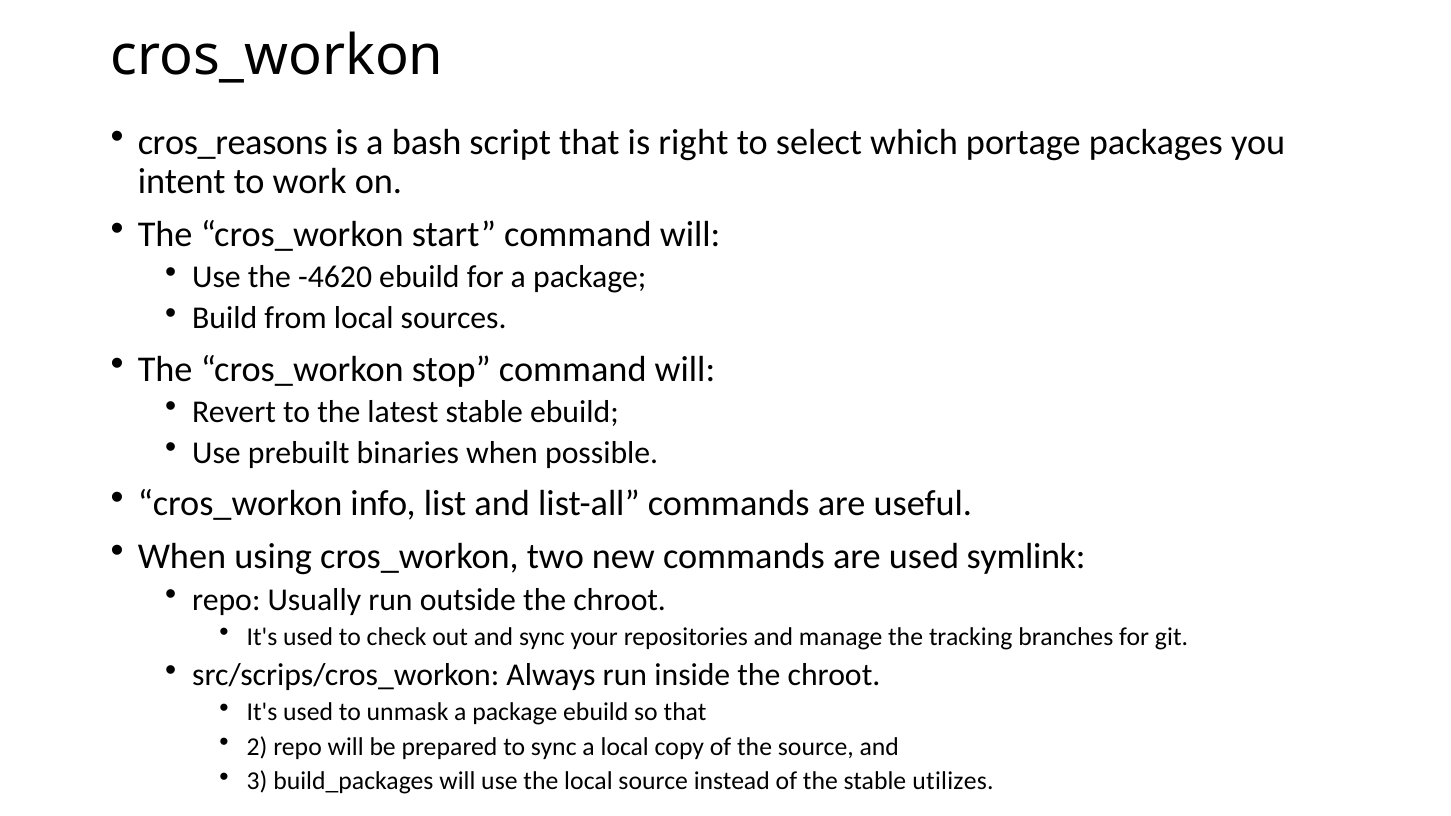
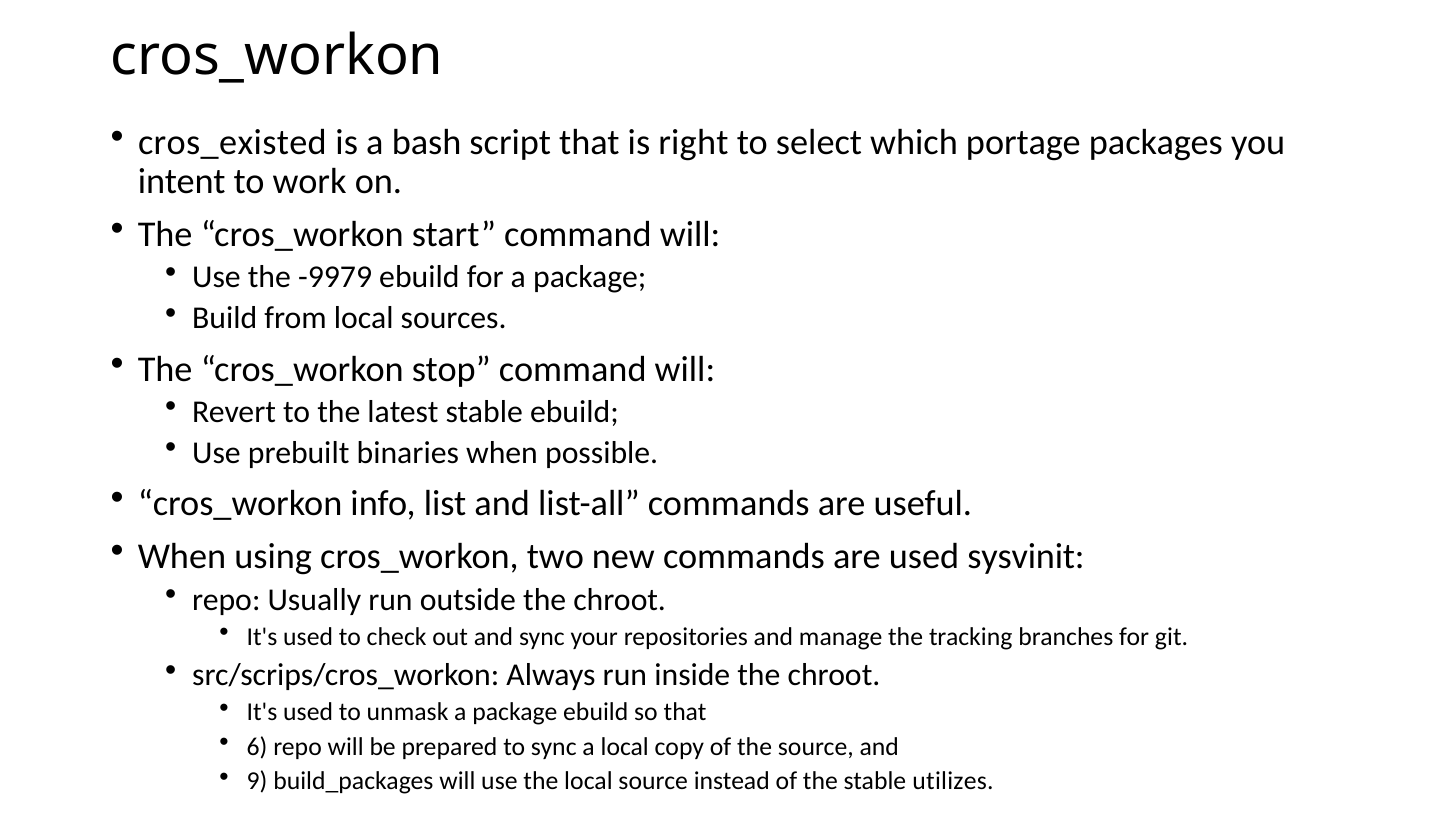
cros_reasons: cros_reasons -> cros_existed (232, 143)
-4620: -4620 -> -9979 (335, 277)
symlink: symlink -> sysvinit (1026, 557)
2: 2 -> 6 (257, 747)
3: 3 -> 9 (257, 781)
